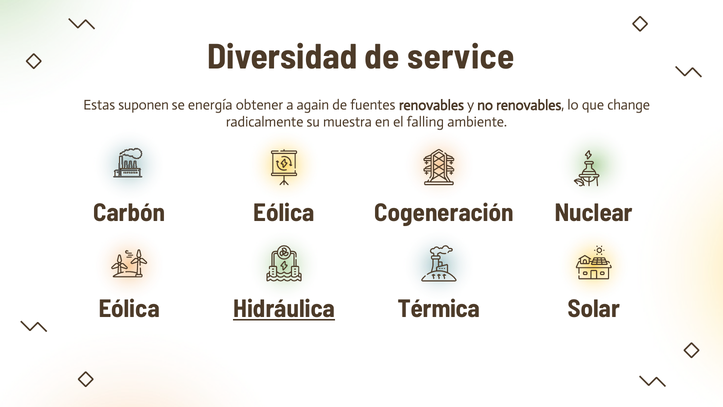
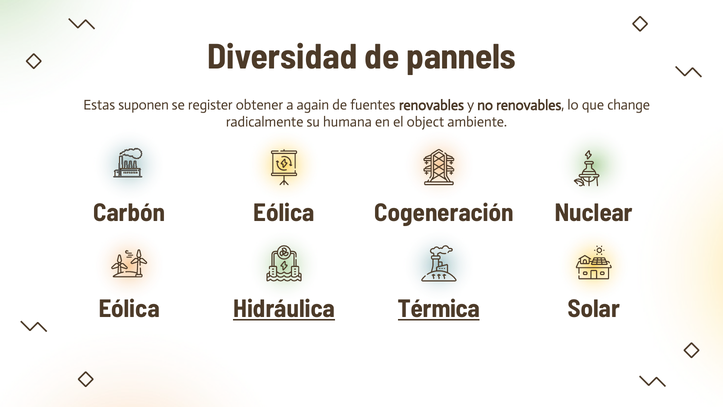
service: service -> pannels (461, 57)
energía: energía -> register (210, 105)
muestra: muestra -> humana (347, 122)
falling: falling -> object (425, 122)
Térmica underline: none -> present (439, 309)
